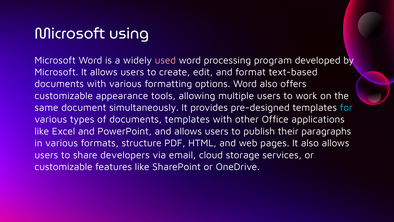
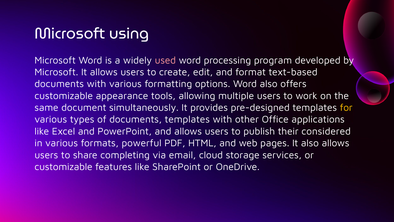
for colour: light blue -> yellow (346, 107)
paragraphs: paragraphs -> considered (326, 131)
structure: structure -> powerful (142, 143)
developers: developers -> completing (125, 155)
